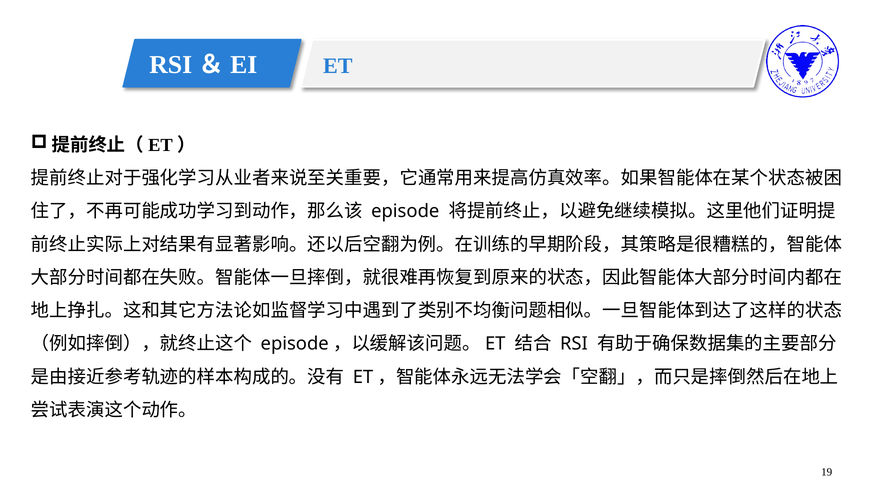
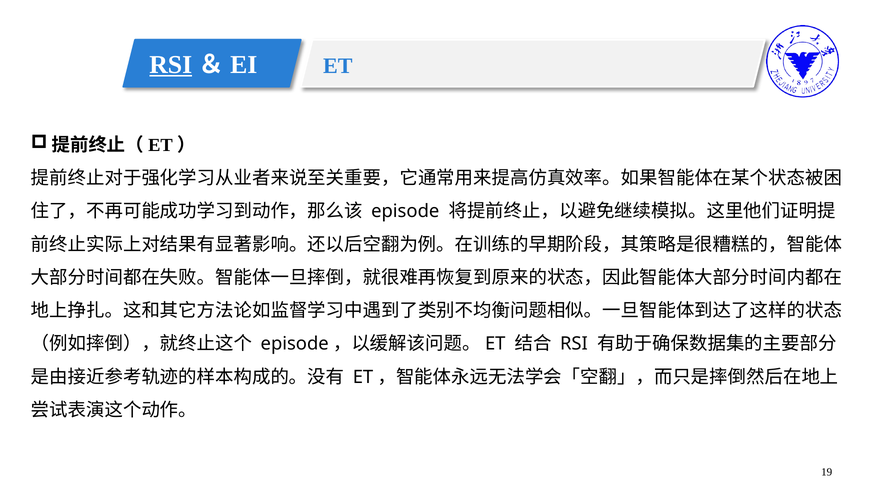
RSI underline: none -> present (171, 65)
